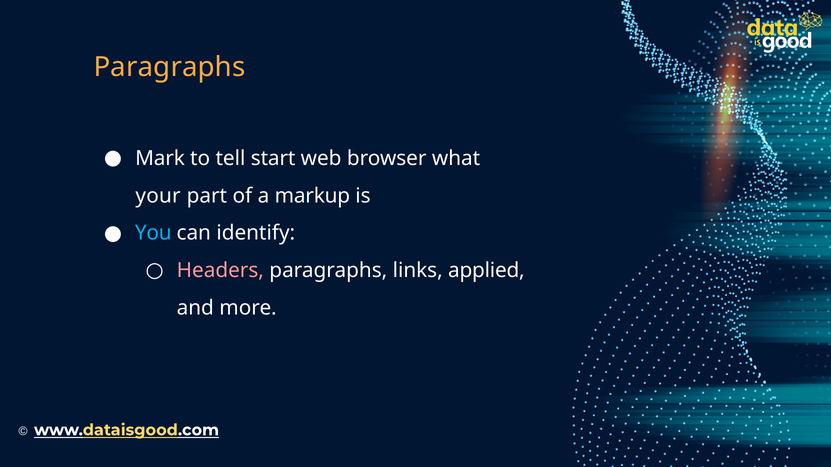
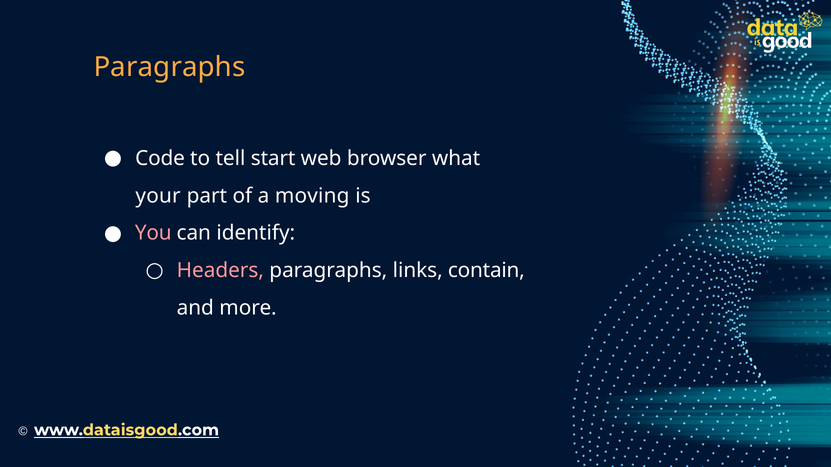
Mark: Mark -> Code (160, 158)
markup: markup -> moving (312, 196)
You colour: light blue -> pink (153, 233)
applied: applied -> contain (486, 271)
